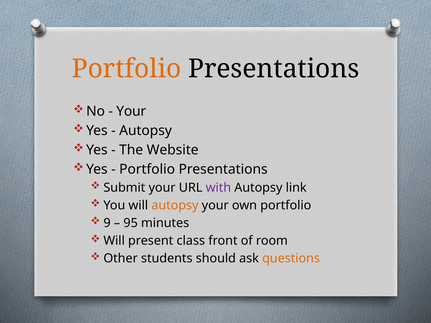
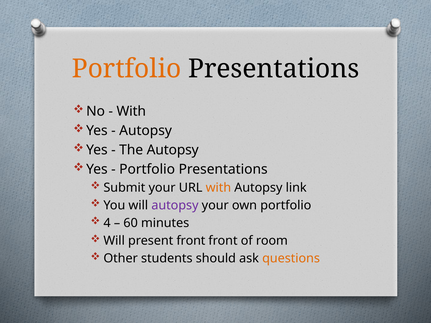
Your: Your -> With (131, 111)
The Website: Website -> Autopsy (173, 150)
with colour: purple -> orange (218, 188)
autopsy colour: orange -> purple (175, 205)
9: 9 -> 4 (107, 223)
95: 95 -> 60 (131, 223)
present class: class -> front (191, 241)
